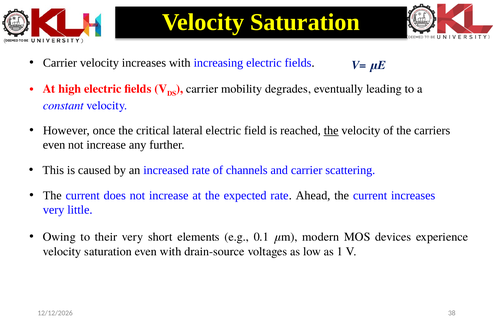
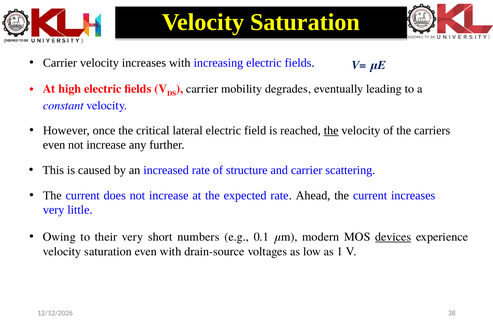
channels: channels -> structure (247, 170)
elements: elements -> numbers (198, 237)
devices underline: none -> present (393, 237)
